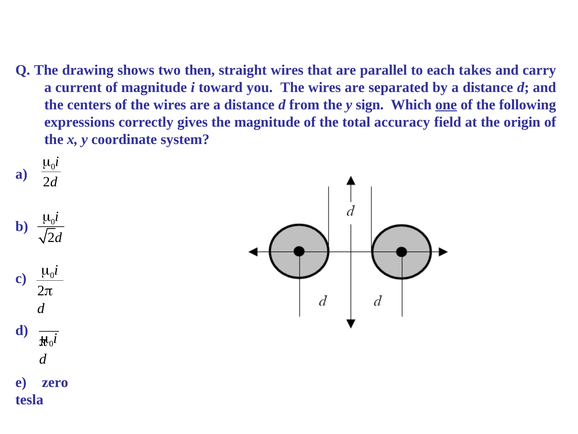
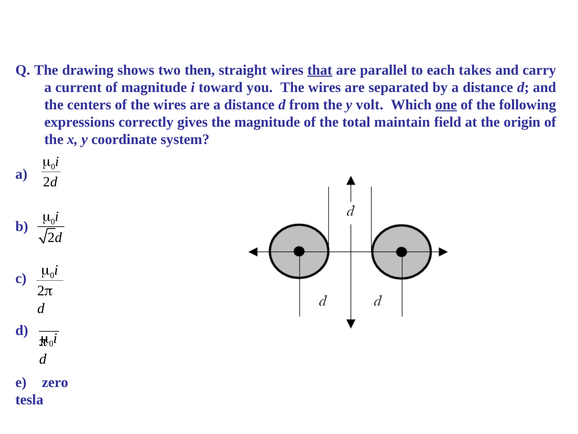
that underline: none -> present (320, 70)
sign: sign -> volt (370, 105)
accuracy: accuracy -> maintain (402, 122)
